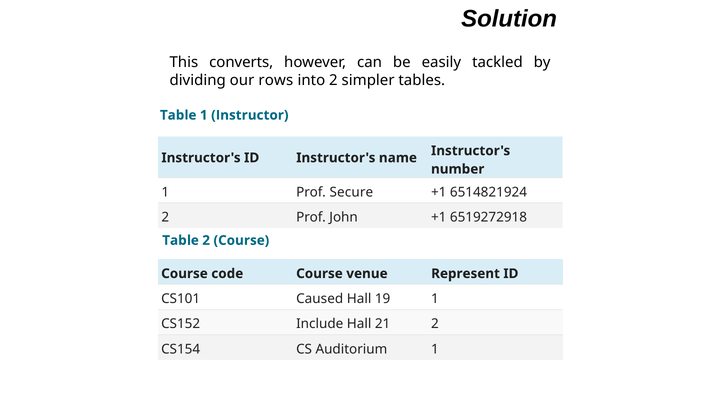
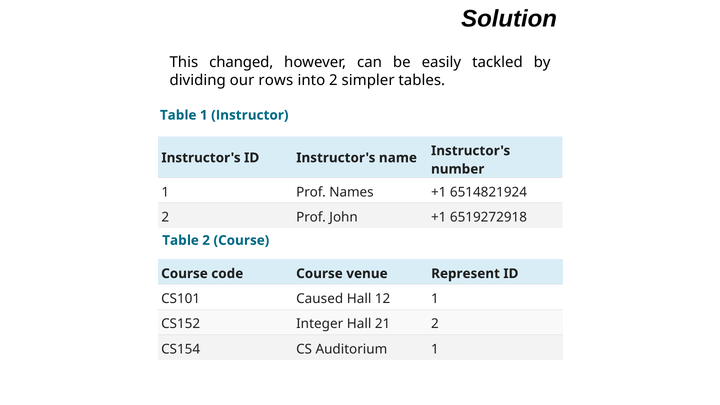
converts: converts -> changed (241, 62)
Secure: Secure -> Names (351, 192)
19: 19 -> 12 (383, 299)
Include: Include -> Integer (320, 324)
